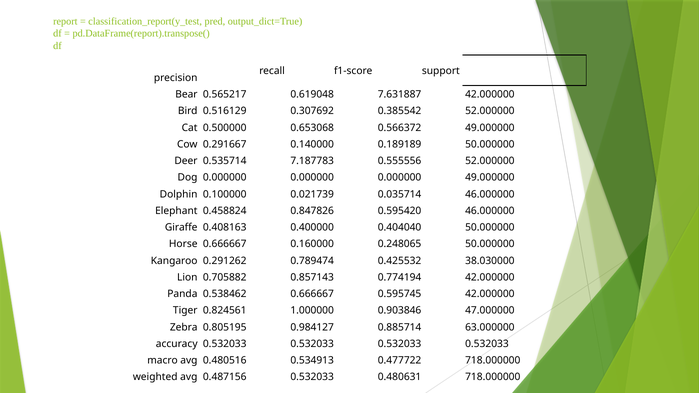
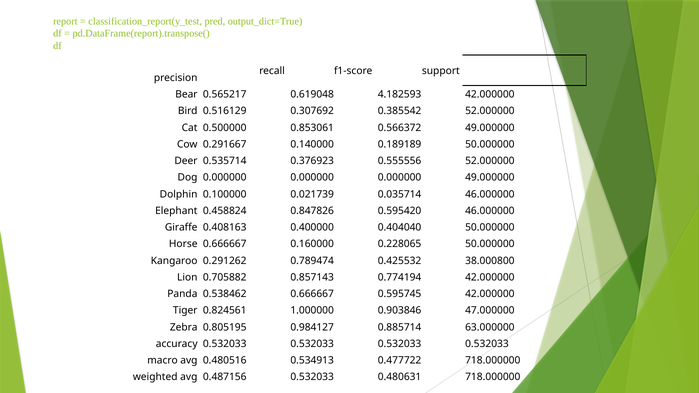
7.631887: 7.631887 -> 4.182593 (400, 95)
0.653068: 0.653068 -> 0.853061 (312, 128)
7.187783: 7.187783 -> 0.376923 (312, 161)
0.248065: 0.248065 -> 0.228065 (400, 244)
38.030000: 38.030000 -> 38.000800 (490, 261)
